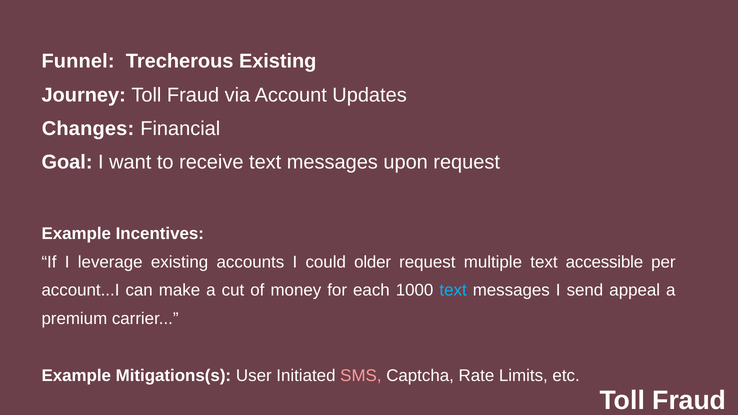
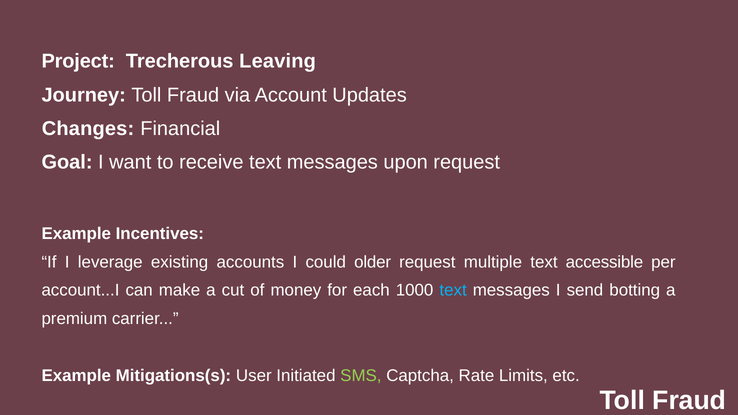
Funnel: Funnel -> Project (78, 61)
Trecherous Existing: Existing -> Leaving (278, 61)
appeal: appeal -> botting (635, 290)
SMS colour: pink -> light green (361, 376)
